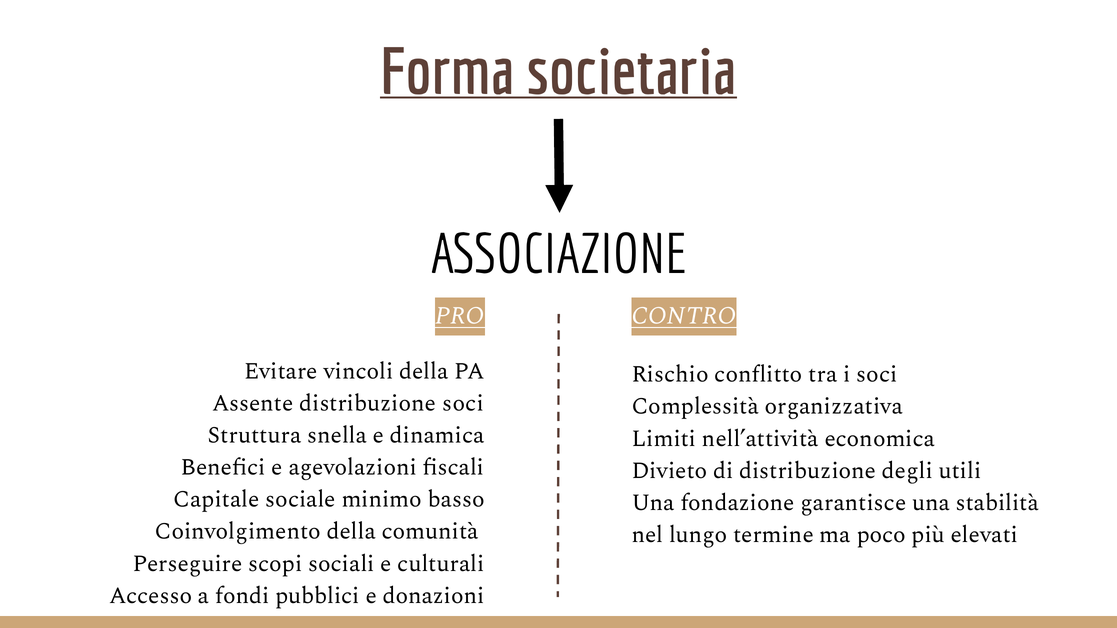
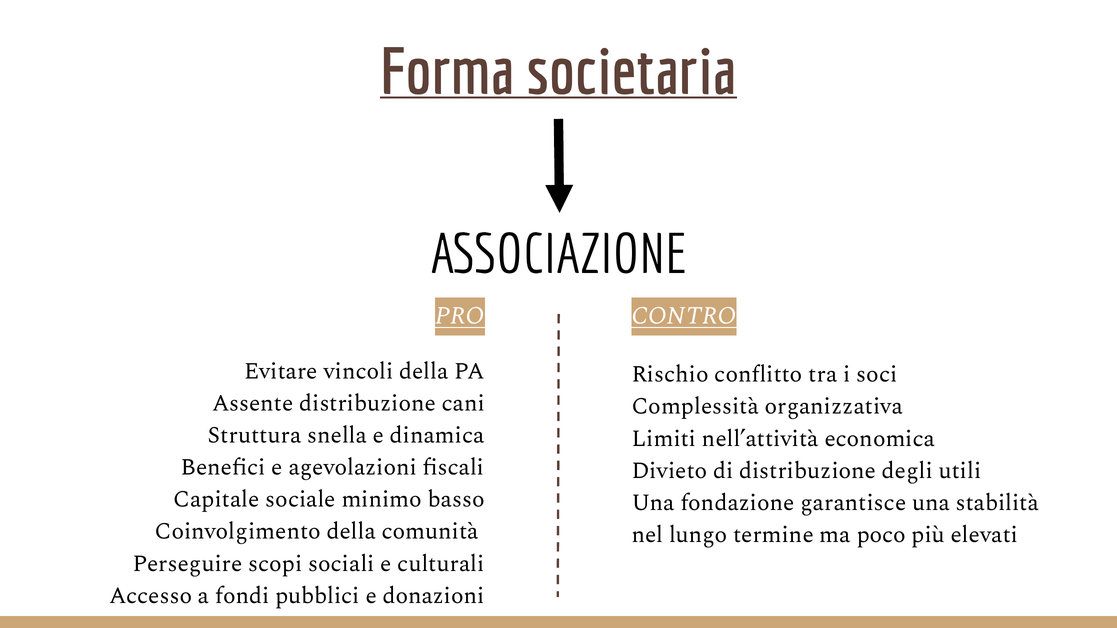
distribuzione soci: soci -> cani (463, 403)
